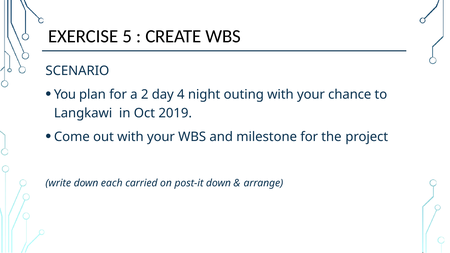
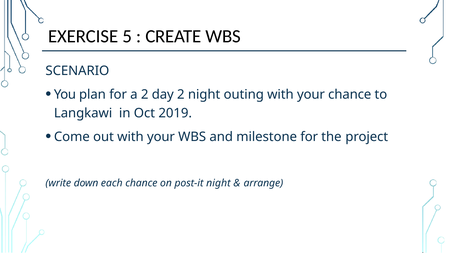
day 4: 4 -> 2 (181, 94)
each carried: carried -> chance (141, 183)
post-it down: down -> night (218, 183)
